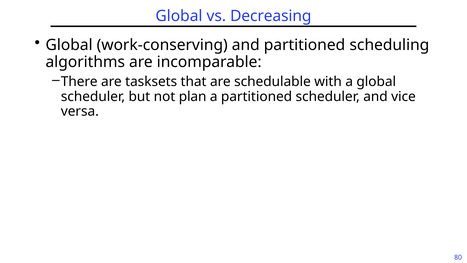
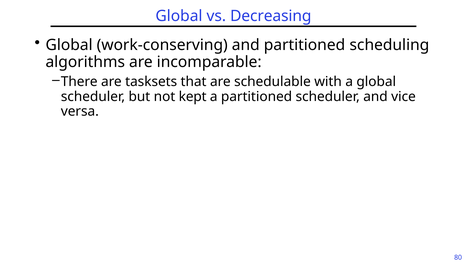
plan: plan -> kept (193, 96)
